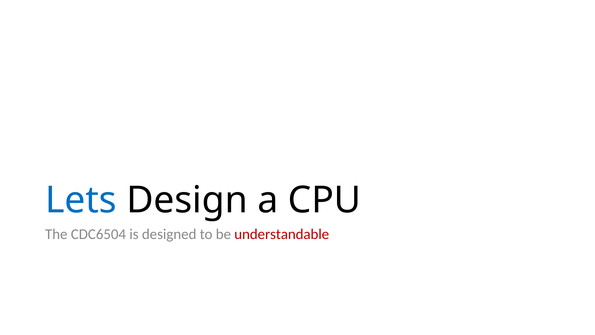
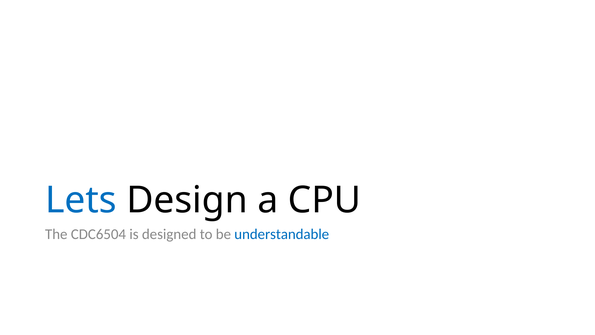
understandable colour: red -> blue (282, 234)
